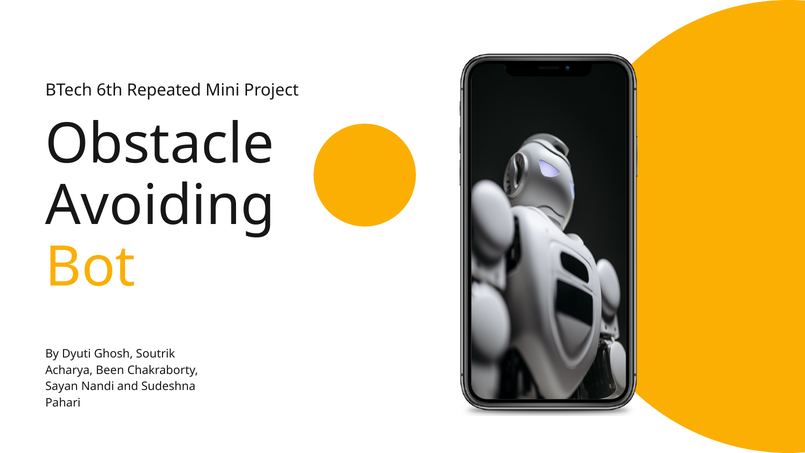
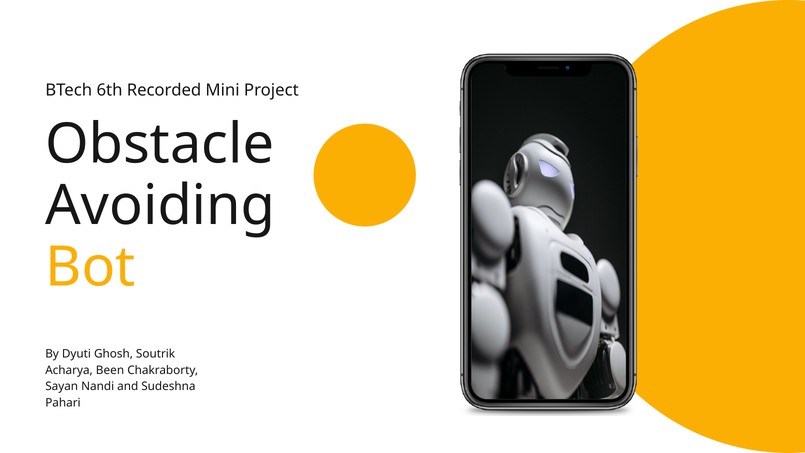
Repeated: Repeated -> Recorded (164, 90)
